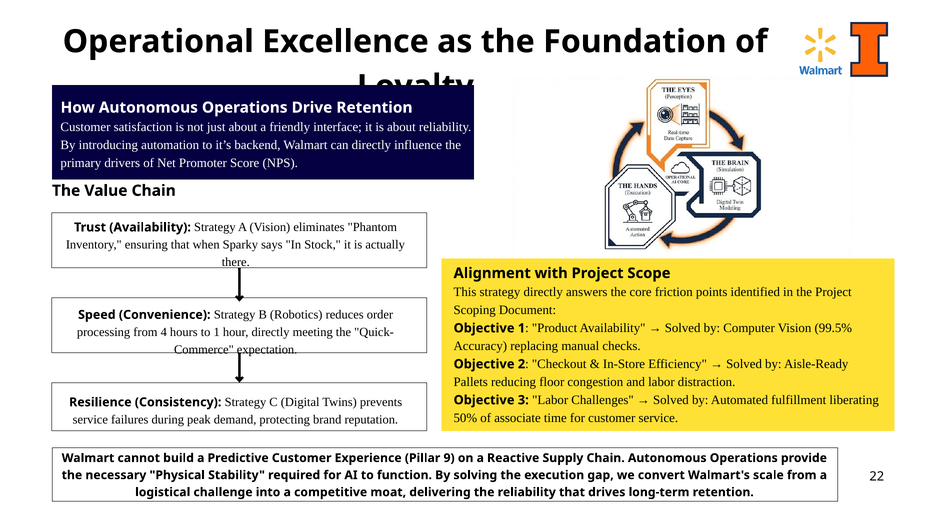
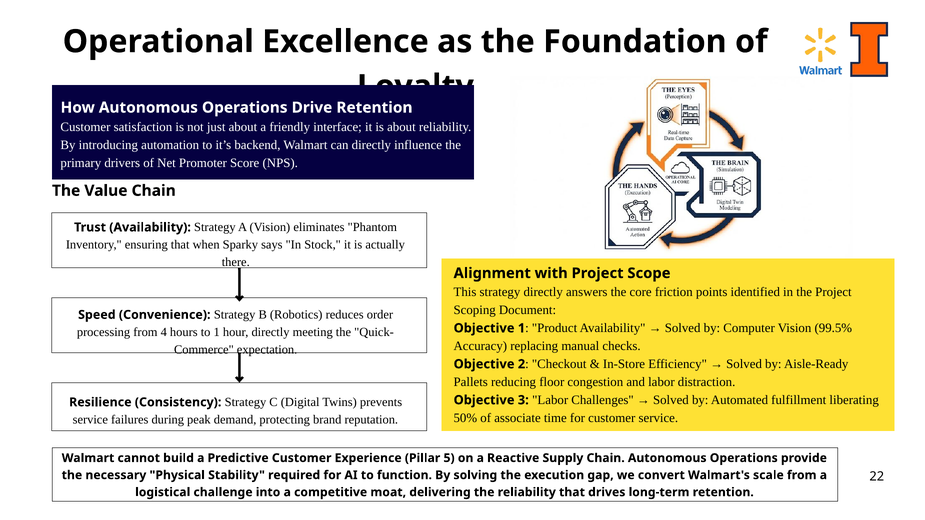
9: 9 -> 5 (449, 458)
